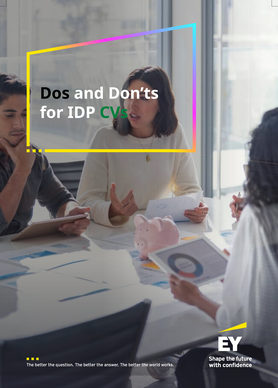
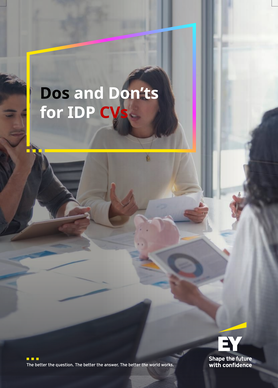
CVs colour: green -> red (114, 113)
